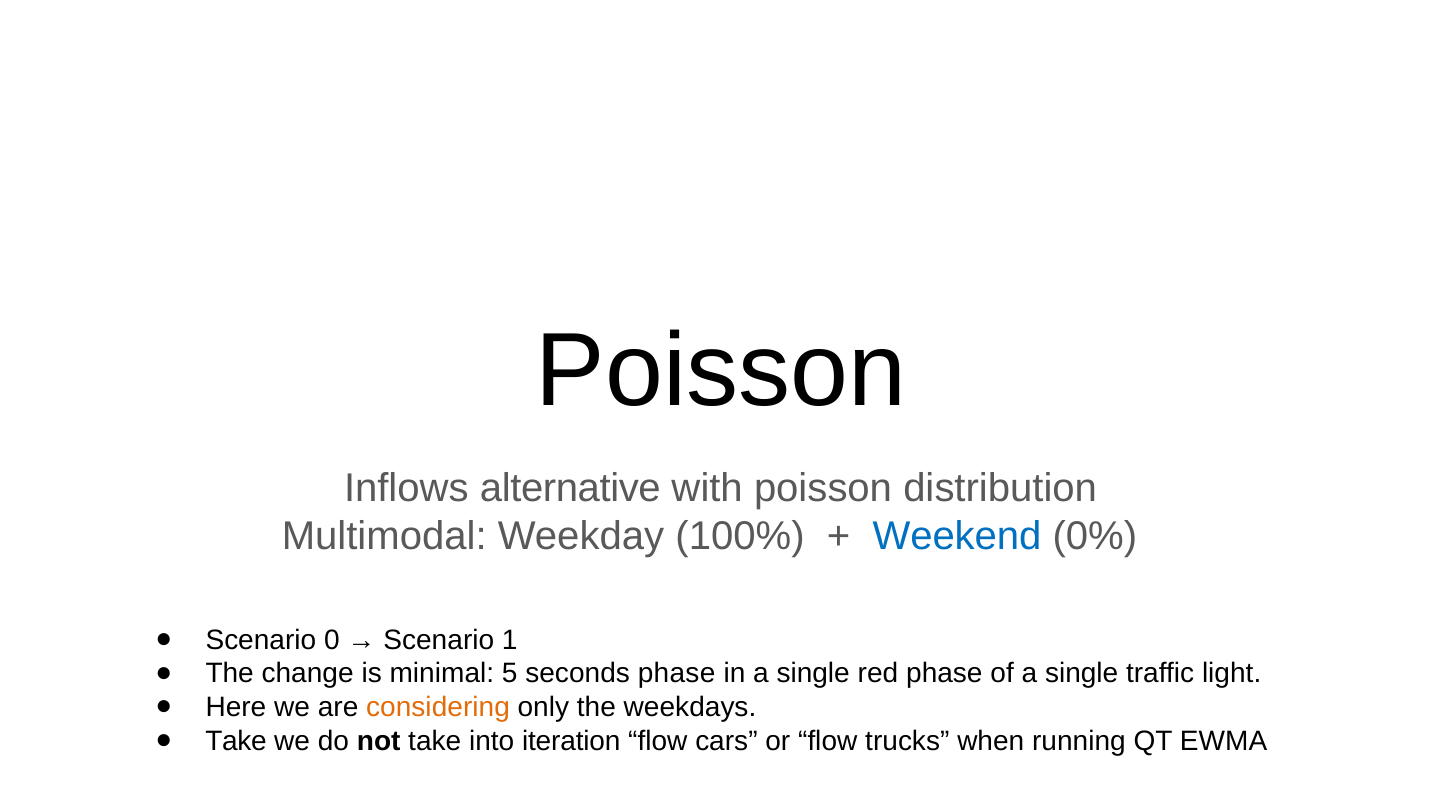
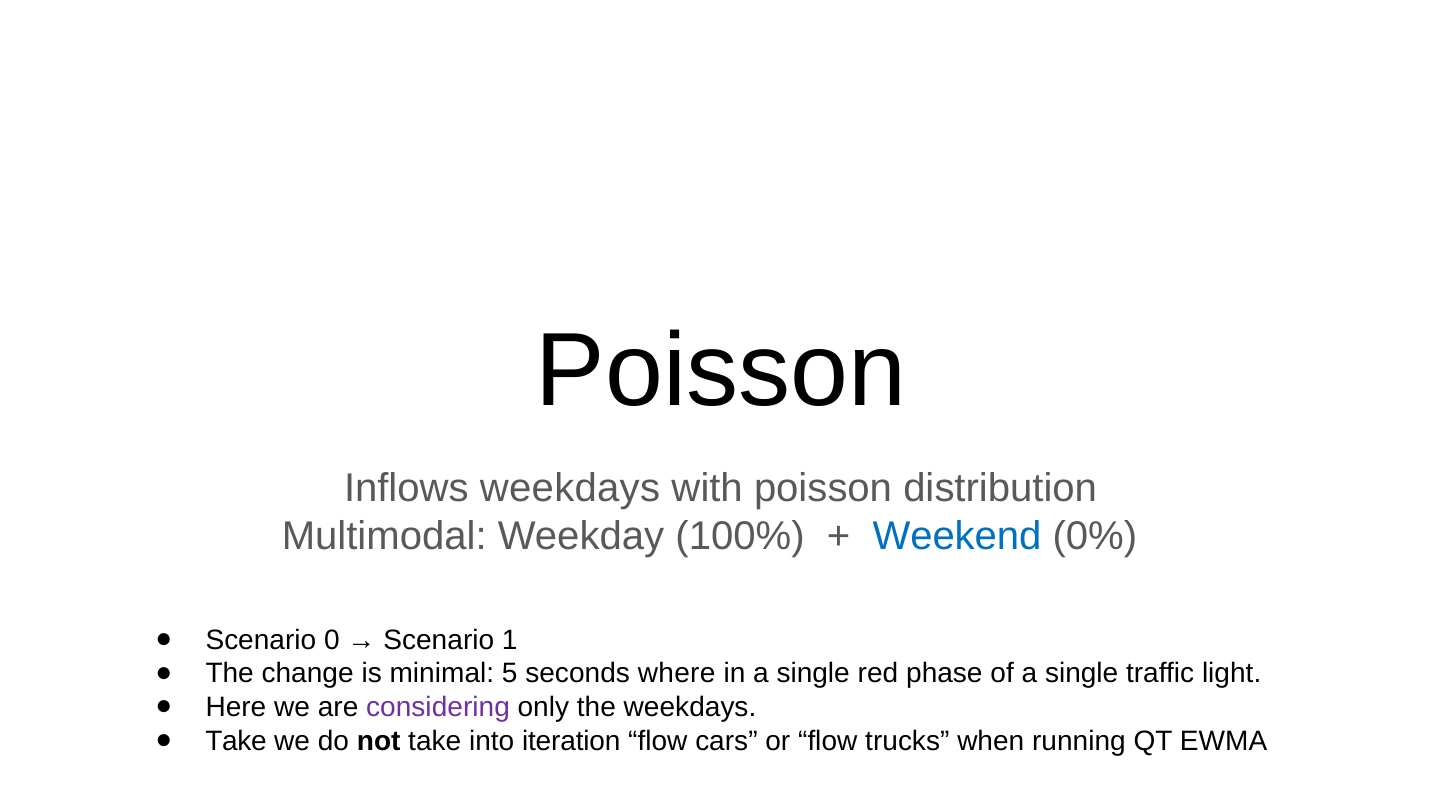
Inflows alternative: alternative -> weekdays (570, 488)
seconds phase: phase -> where (677, 674)
considering colour: orange -> purple (438, 707)
